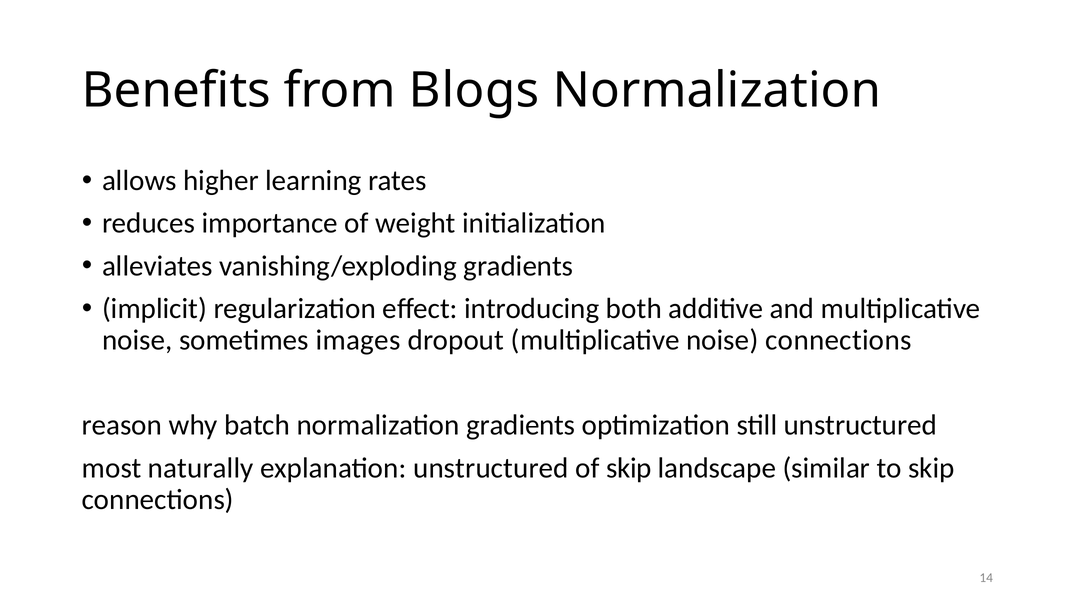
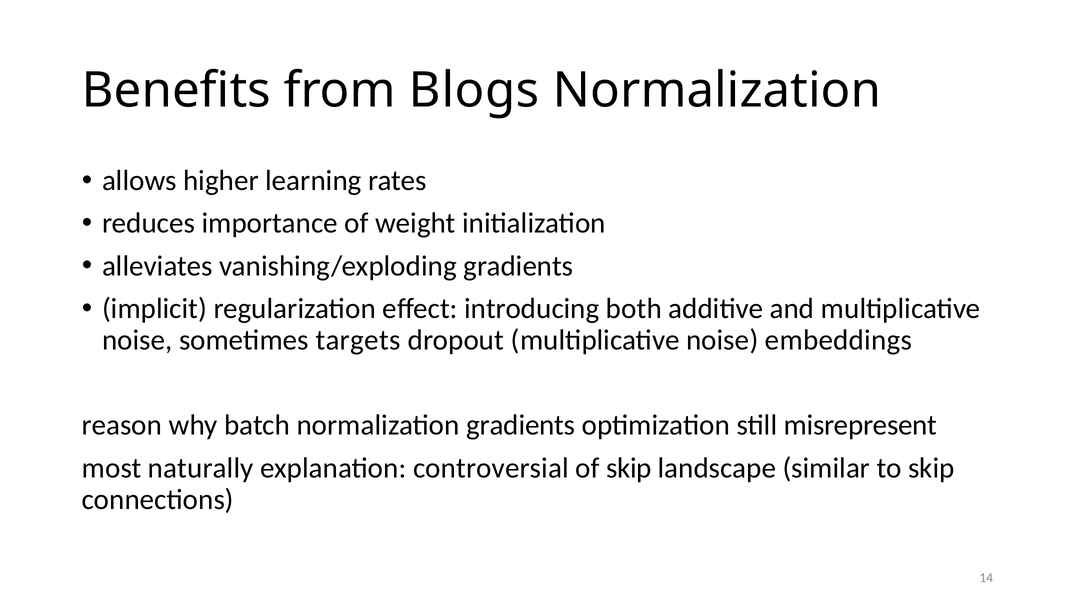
images: images -> targets (358, 340)
noise connections: connections -> embeddings (838, 340)
still unstructured: unstructured -> misrepresent (860, 425)
explanation unstructured: unstructured -> controversial (491, 468)
